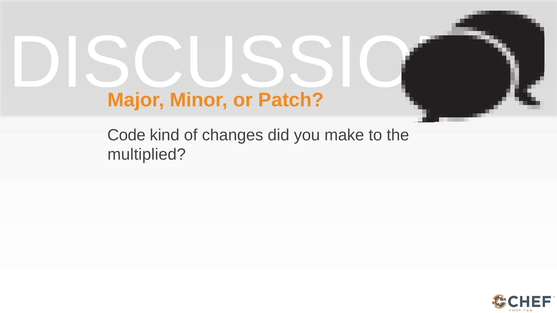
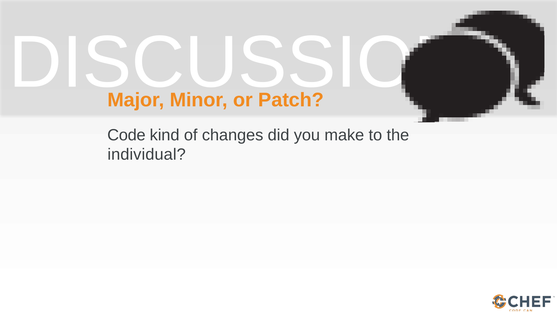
multiplied: multiplied -> individual (147, 155)
